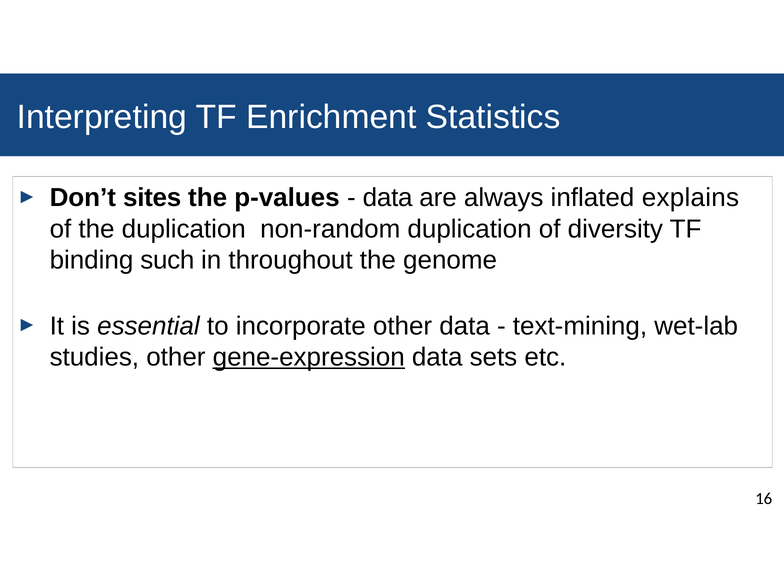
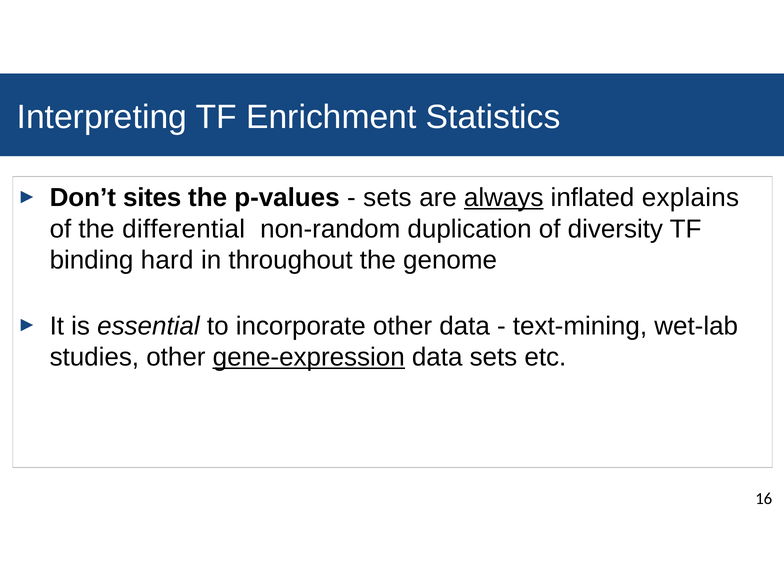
data: data -> sets (387, 198)
always underline: none -> present (504, 198)
the duplication: duplication -> differential (184, 229)
such: such -> hard (167, 260)
